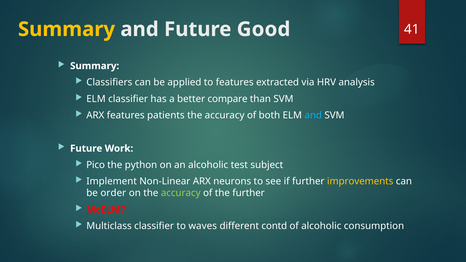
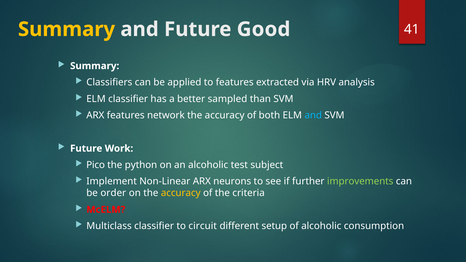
compare: compare -> sampled (227, 99)
patients: patients -> network (166, 115)
improvements colour: yellow -> light green (360, 182)
accuracy colour: light green -> yellow (181, 193)
the further: further -> criteria (249, 193)
waves: waves -> circuit (203, 226)
contd: contd -> setup (274, 226)
